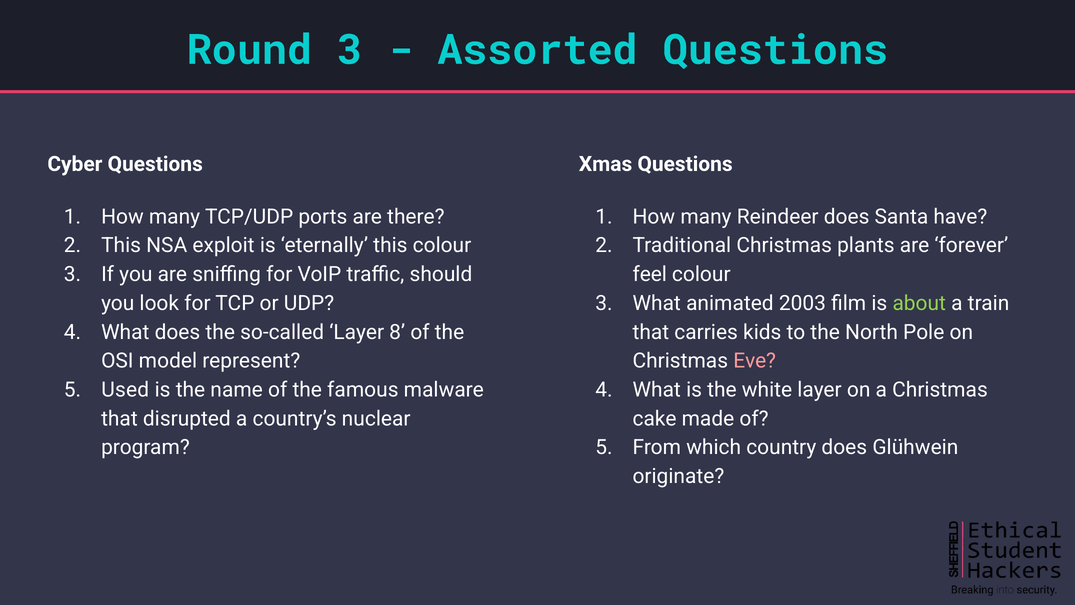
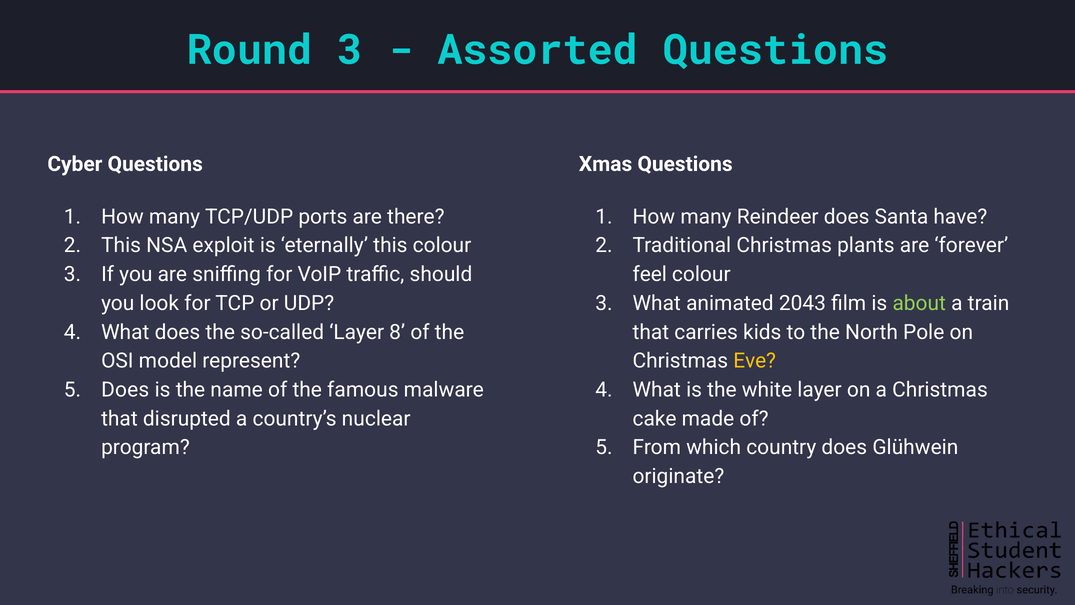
2003: 2003 -> 2043 (802, 303)
Eve colour: pink -> yellow (755, 361)
Used: Used -> Does (125, 390)
